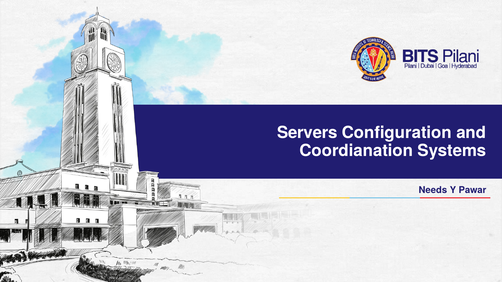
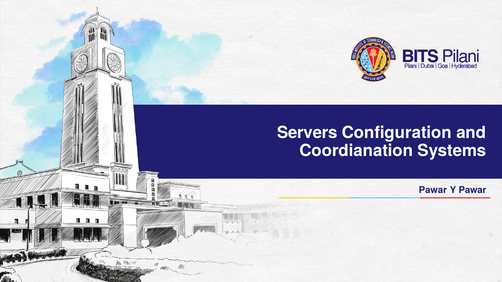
Needs: Needs -> Pawar (433, 190)
